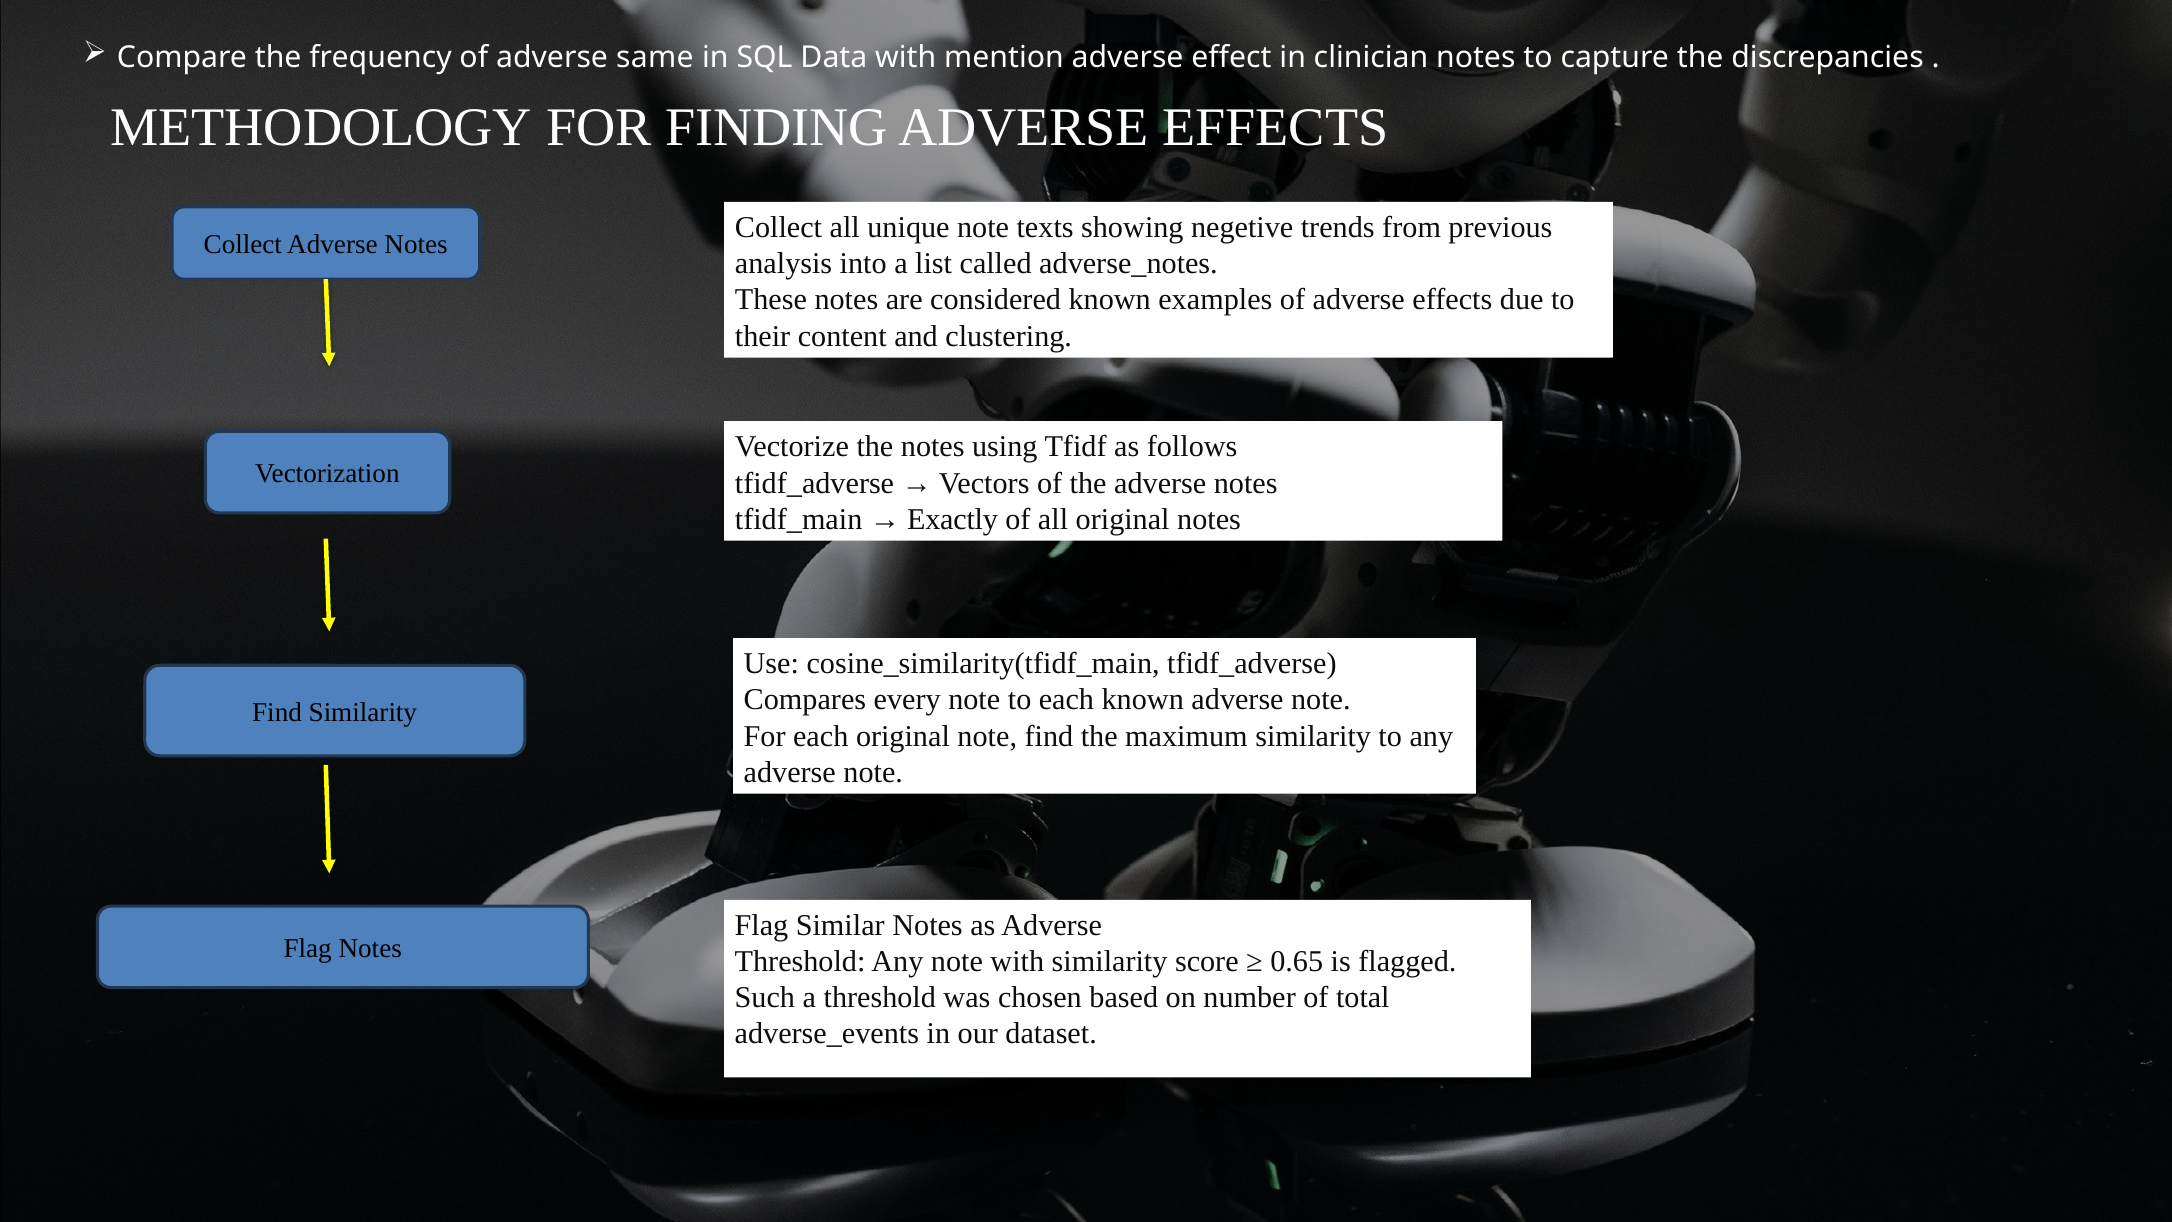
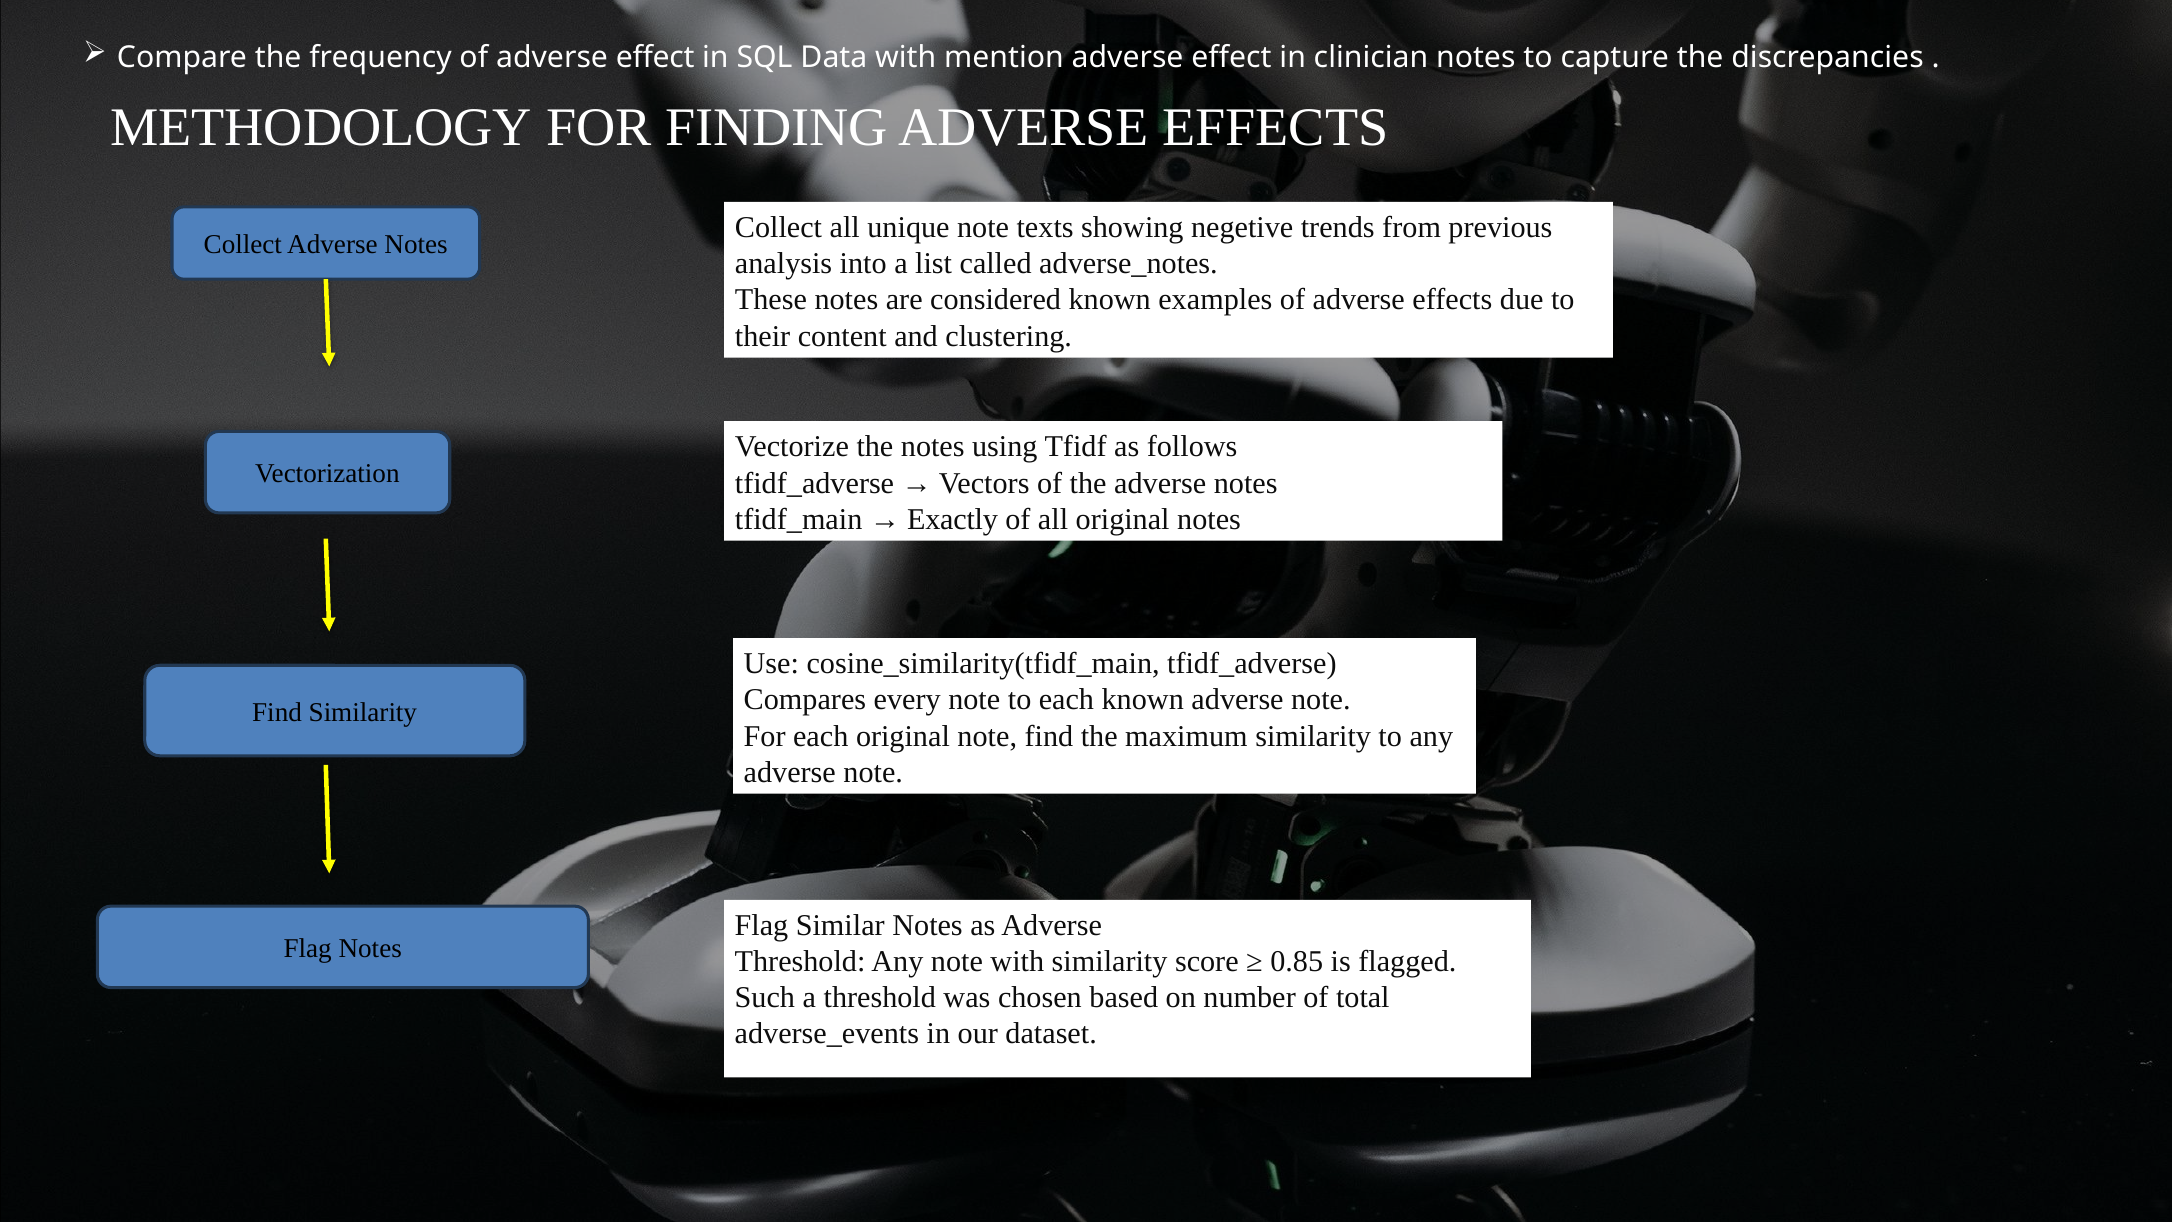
of adverse same: same -> effect (655, 57)
0.65: 0.65 -> 0.85 (1297, 961)
